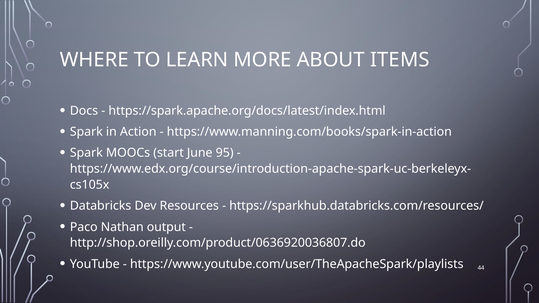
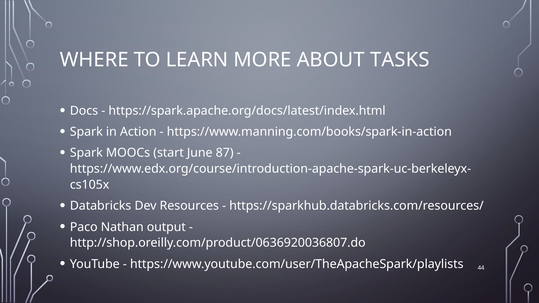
ITEMS: ITEMS -> TASKS (400, 60)
95: 95 -> 87 (225, 153)
